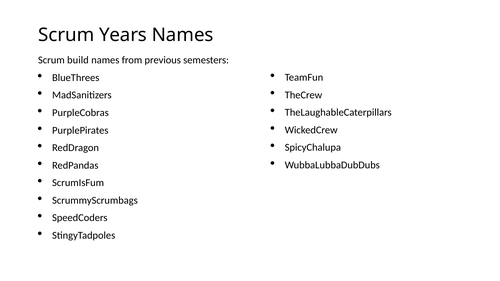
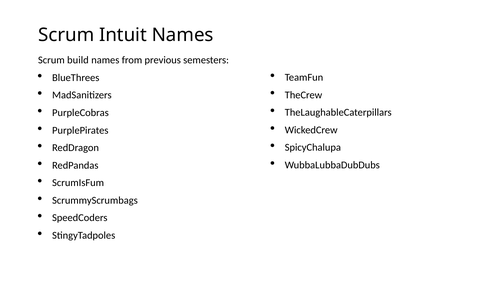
Years: Years -> Intuit (123, 35)
